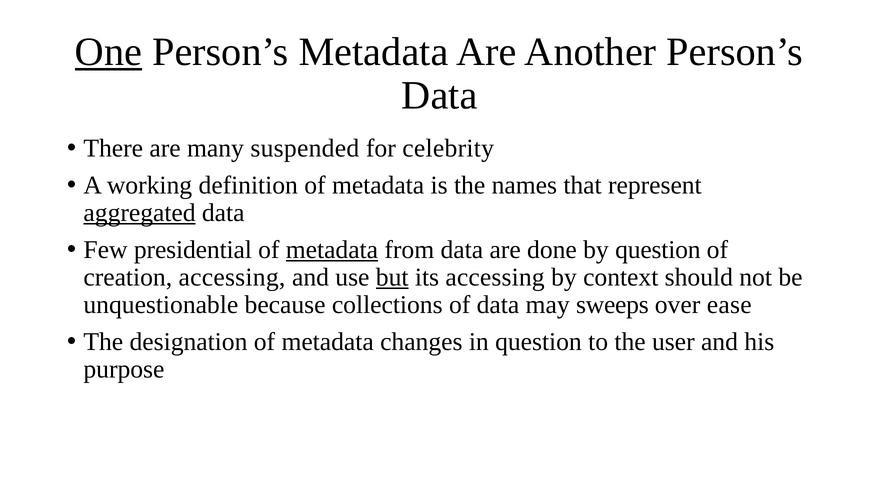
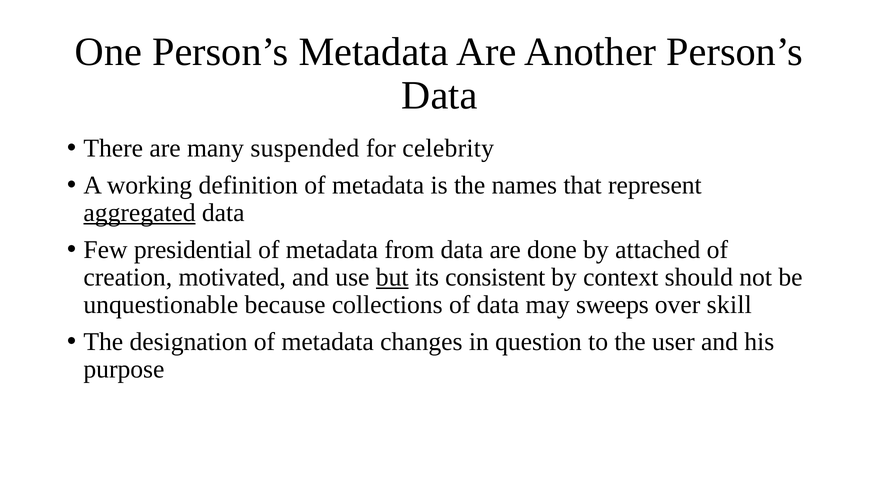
One underline: present -> none (109, 52)
metadata underline: present -> none (332, 250)
by question: question -> attached (658, 250)
creation accessing: accessing -> motivated (232, 277)
its accessing: accessing -> consistent (495, 277)
ease: ease -> skill (729, 305)
